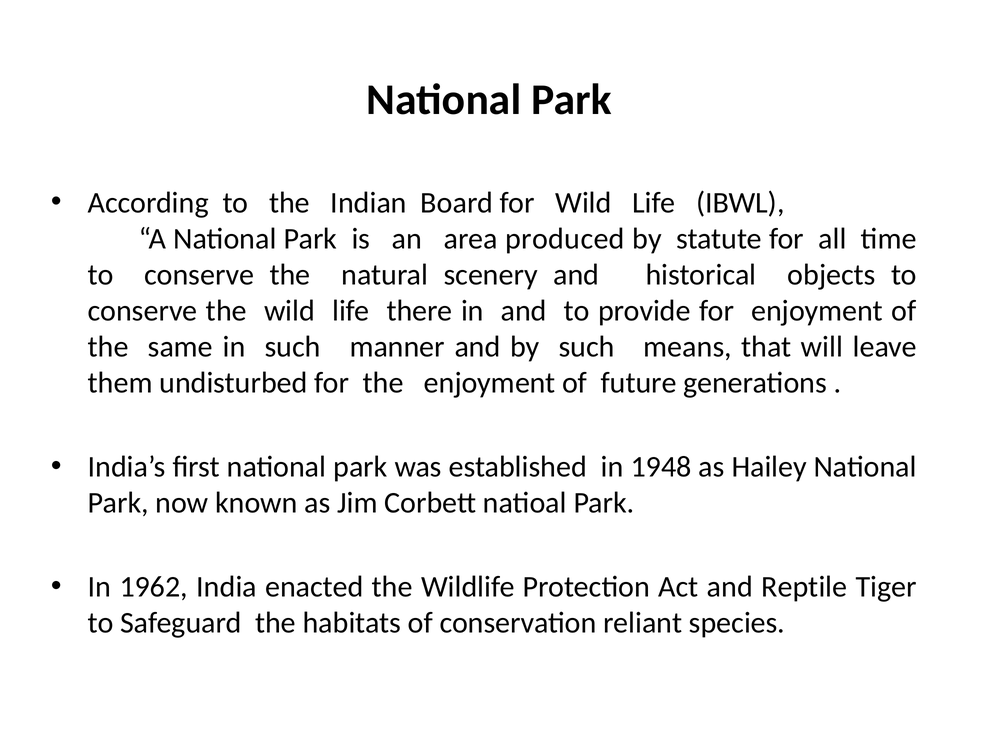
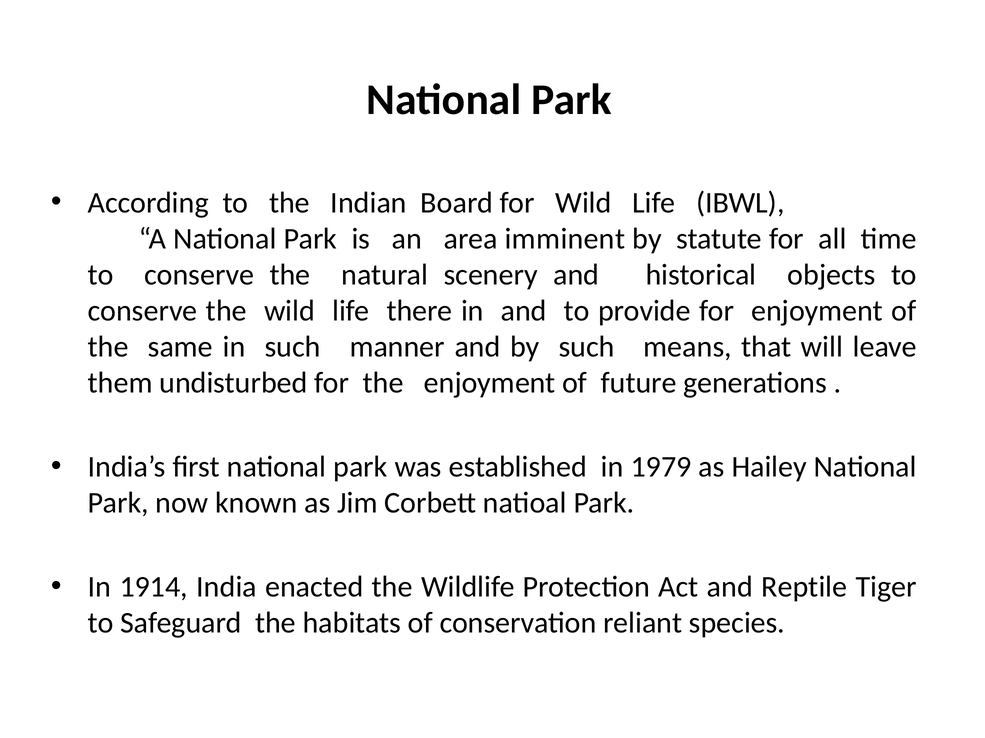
produced: produced -> imminent (565, 239)
1948: 1948 -> 1979 (661, 467)
1962: 1962 -> 1914 (154, 588)
